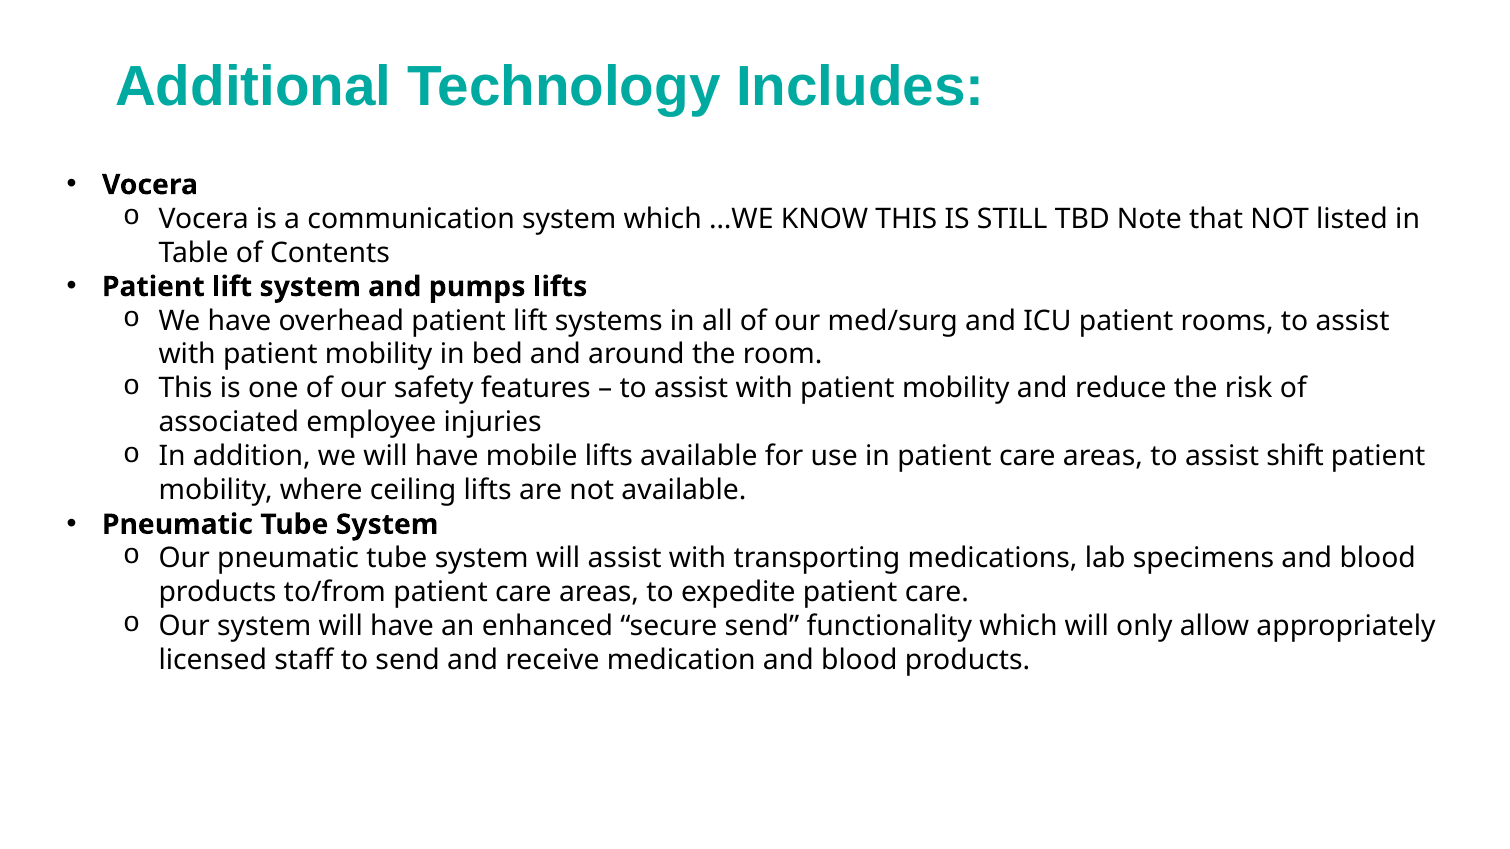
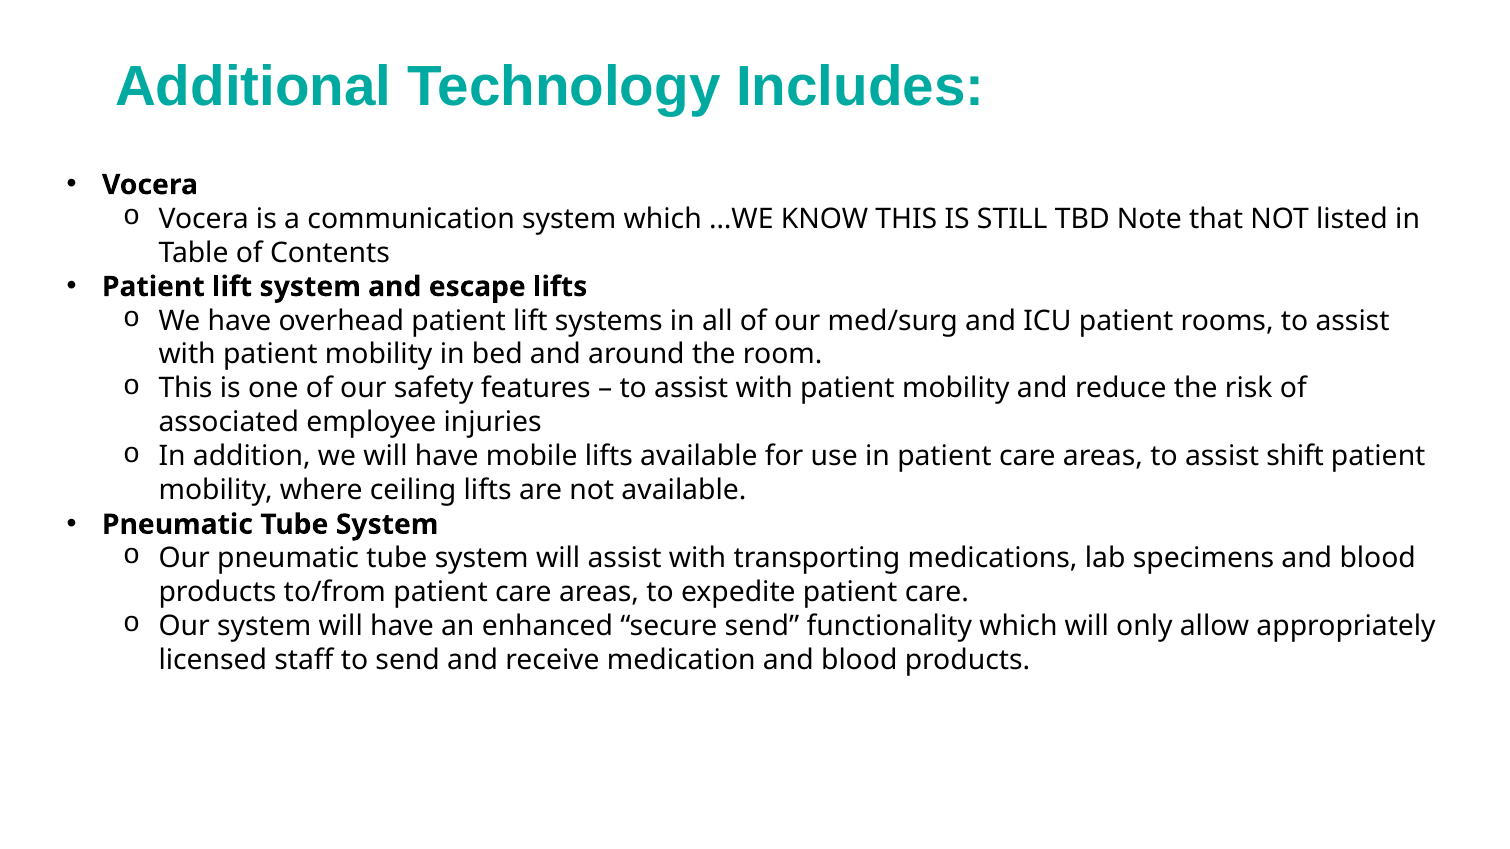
pumps: pumps -> escape (477, 287)
